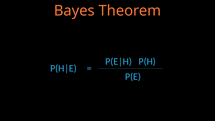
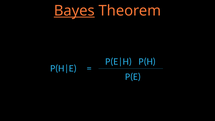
Bayes underline: none -> present (74, 11)
